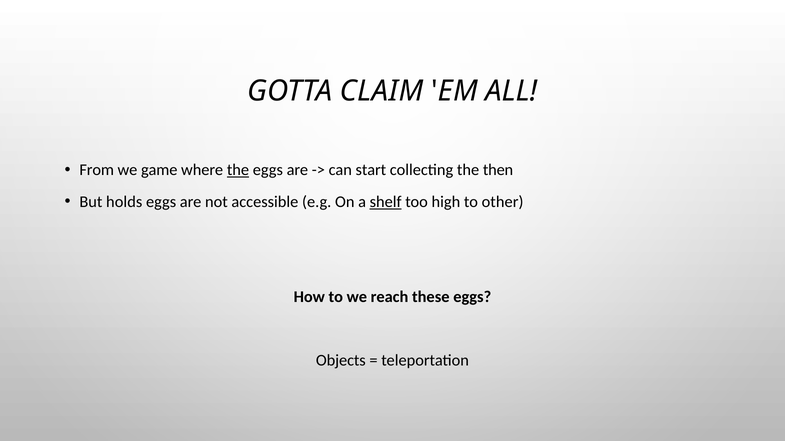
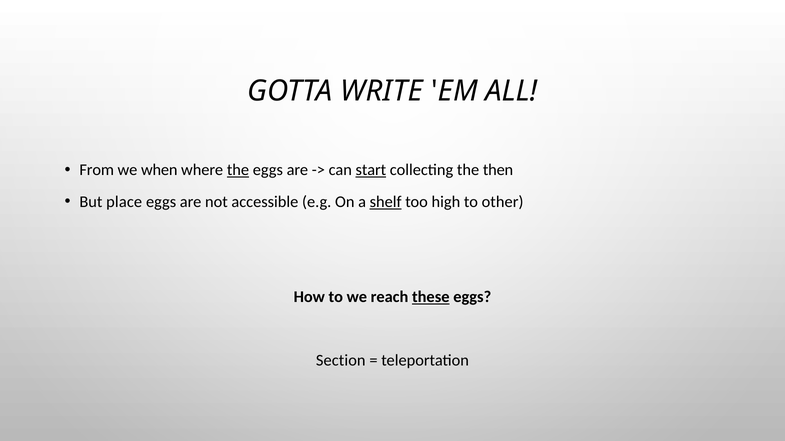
CLAIM: CLAIM -> WRITE (382, 91)
game: game -> when (159, 170)
start underline: none -> present (371, 170)
holds: holds -> place (124, 202)
these underline: none -> present (431, 297)
Objects: Objects -> Section (341, 361)
